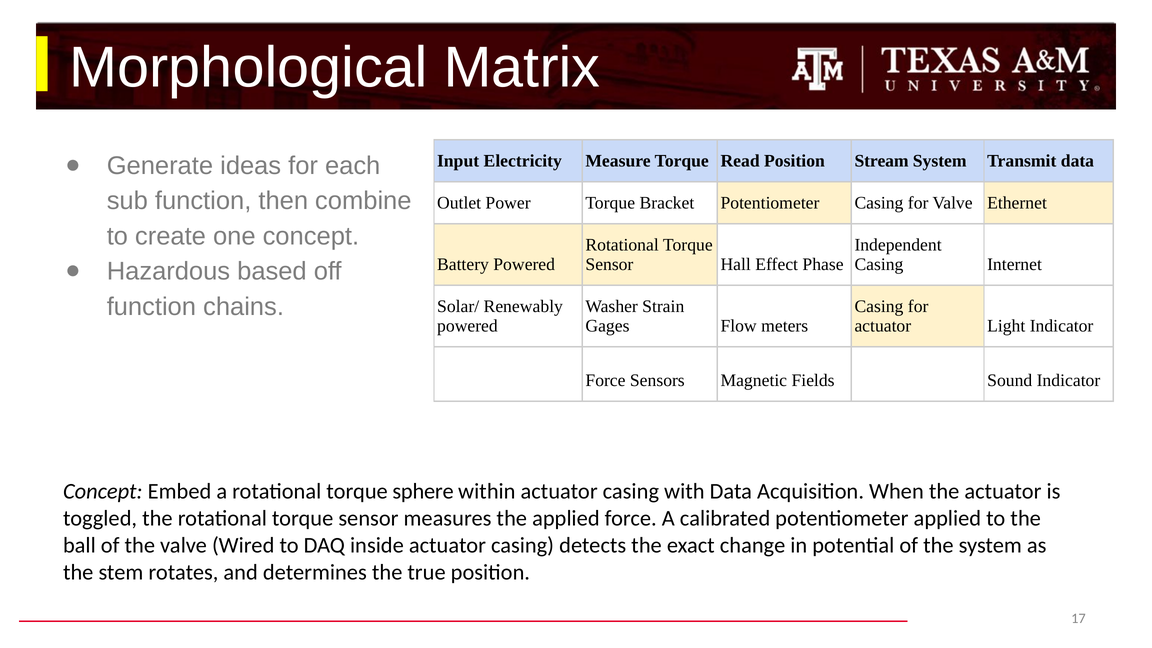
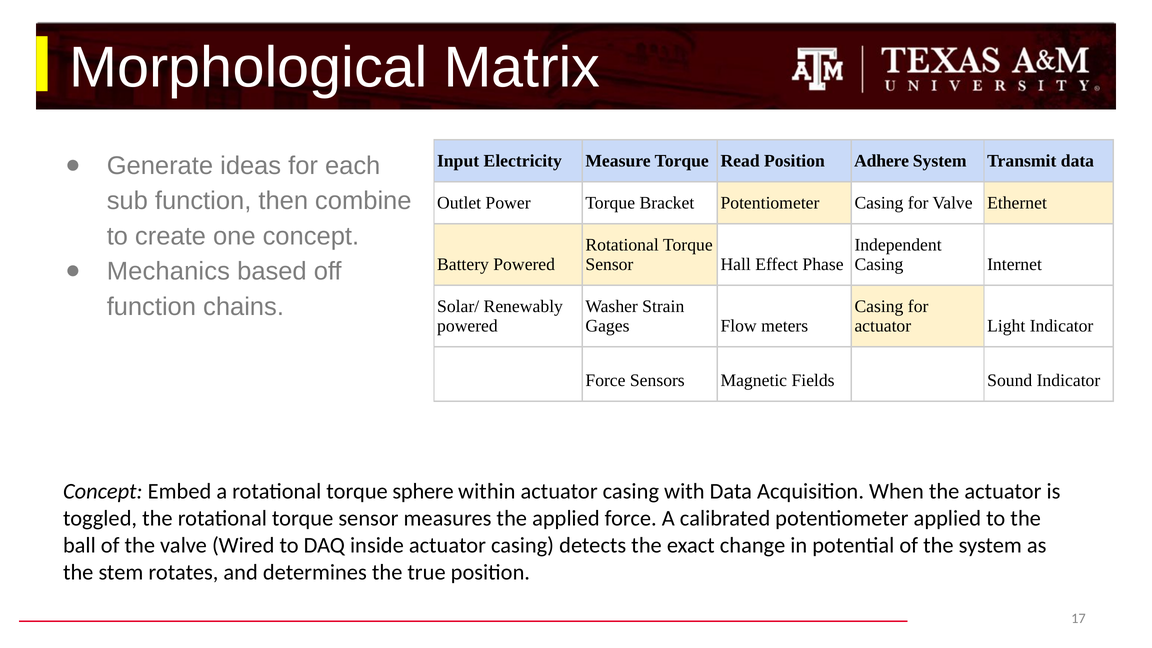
Stream: Stream -> Adhere (882, 161)
Hazardous: Hazardous -> Mechanics (168, 271)
